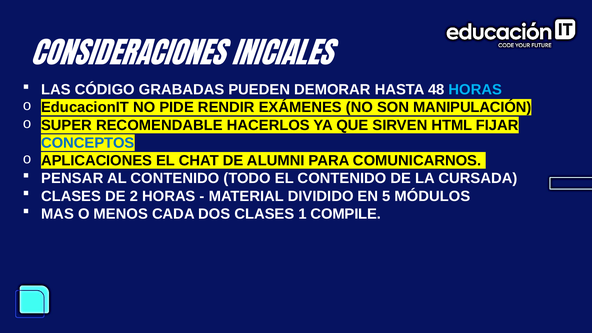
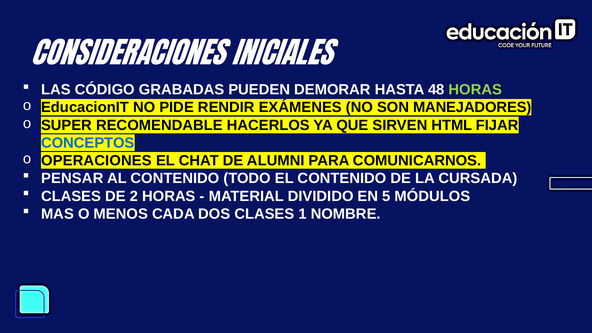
HORAS colour: light blue -> light green (475, 90)
MANIPULACIÓN: MANIPULACIÓN -> MANEJADORES (472, 107)
APLICACIONES: APLICACIONES -> OPERACIONES (96, 161)
COMPILE: COMPILE -> NOMBRE (346, 214)
